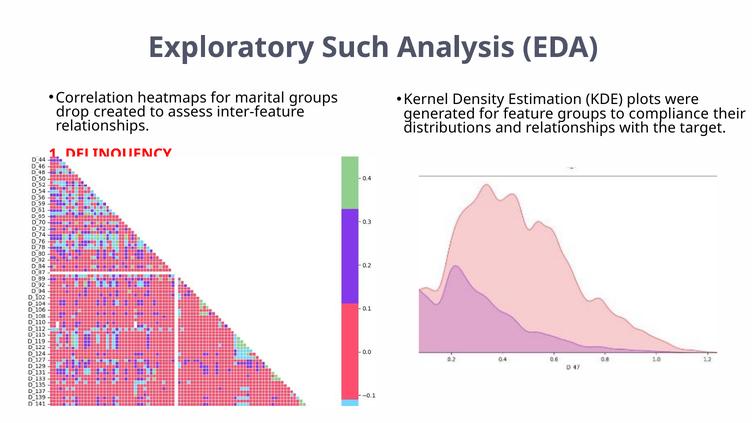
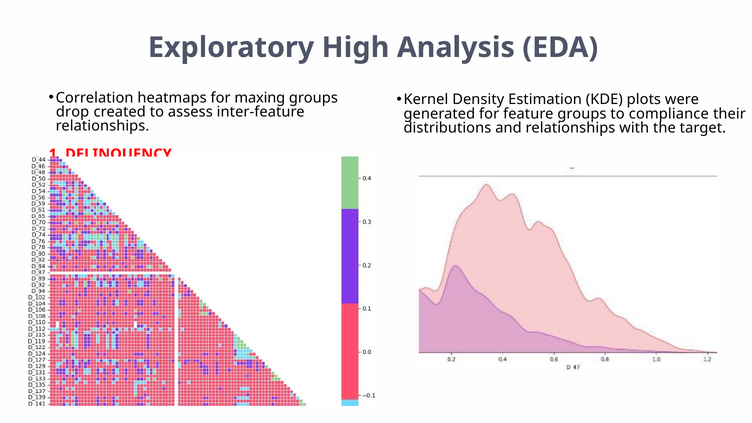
Such: Such -> High (355, 48)
marital: marital -> maxing (260, 98)
